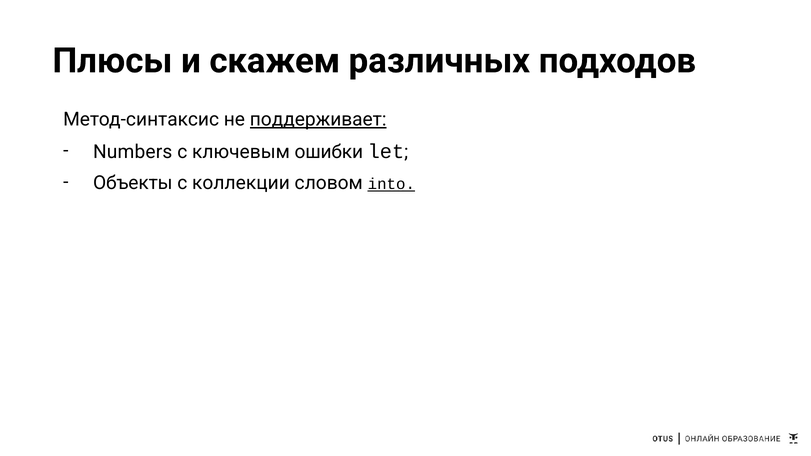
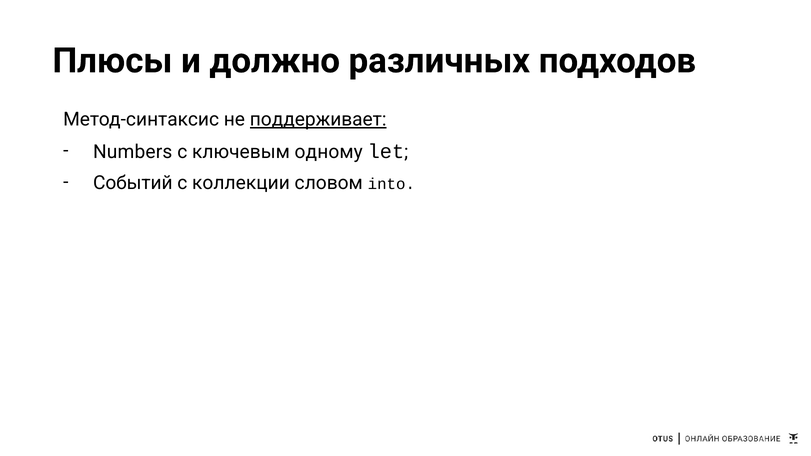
скажем: скажем -> должно (275, 61)
ошибки: ошибки -> одному (329, 152)
Объекты: Объекты -> Событий (133, 183)
into underline: present -> none (391, 184)
